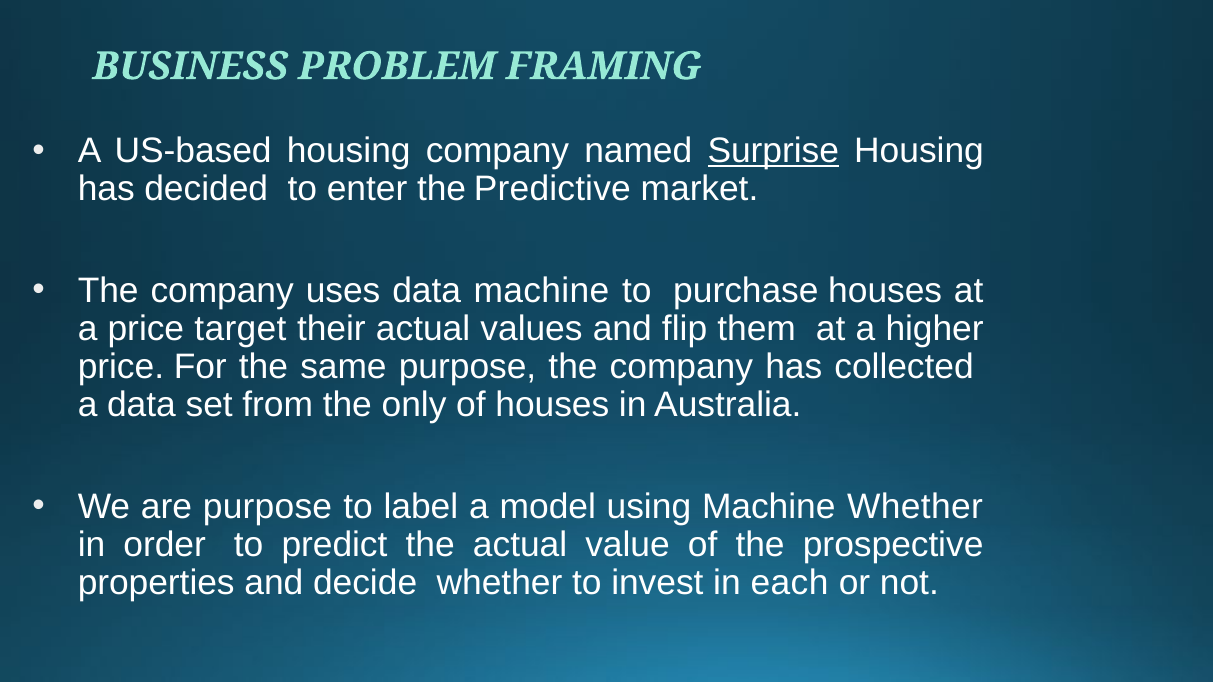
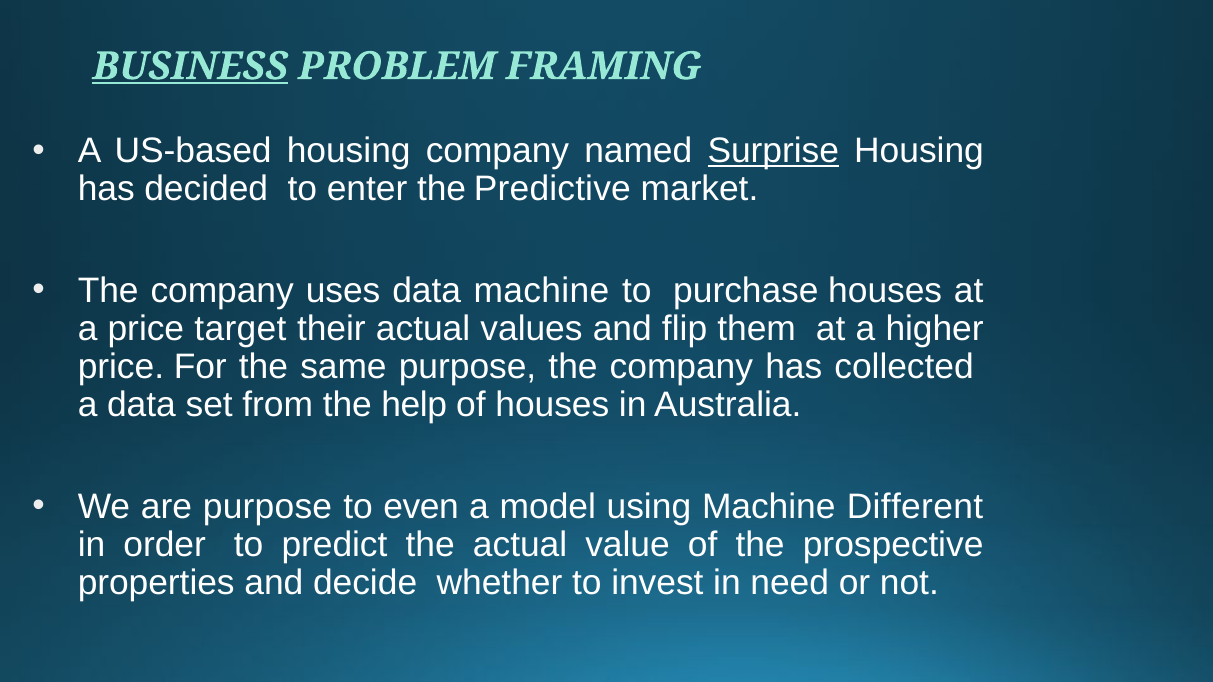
BUSINESS underline: none -> present (190, 66)
only: only -> help (414, 405)
label: label -> even (421, 507)
Machine Whether: Whether -> Different (915, 507)
each: each -> need (790, 583)
